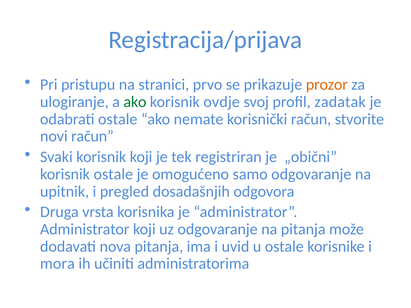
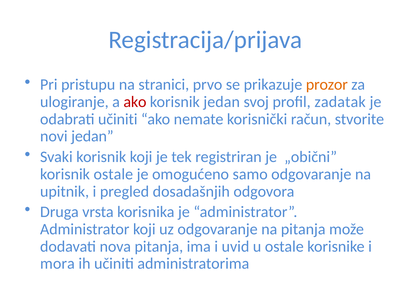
ako colour: green -> red (135, 102)
korisnik ovdje: ovdje -> jedan (222, 102)
odabrati ostale: ostale -> učiniti (118, 119)
novi račun: račun -> jedan (92, 136)
